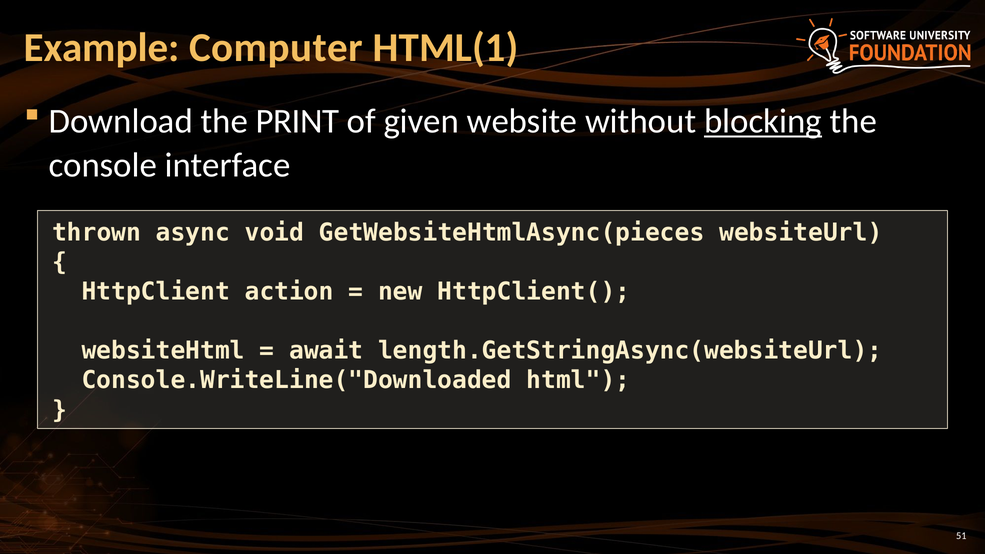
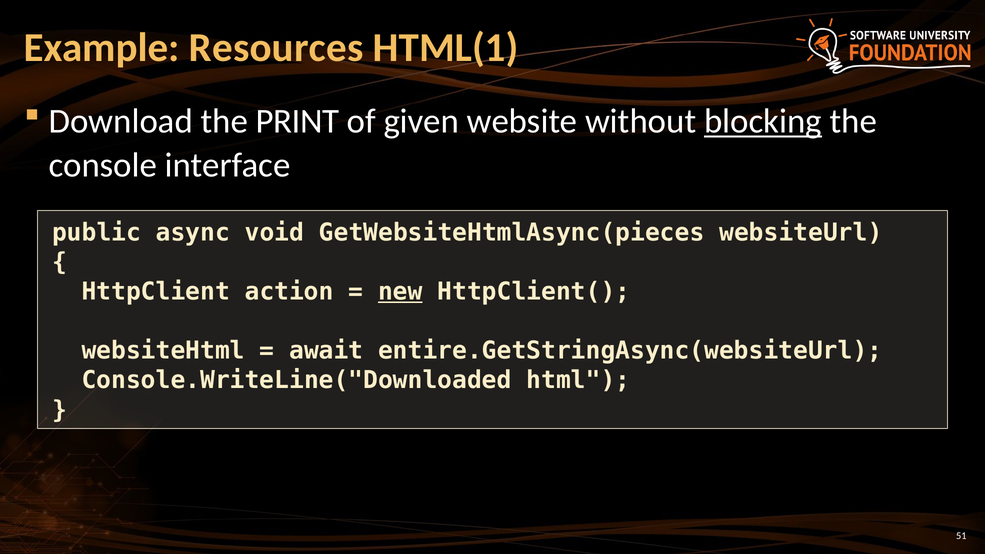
Computer: Computer -> Resources (276, 48)
thrown: thrown -> public (97, 233)
new underline: none -> present (400, 292)
length.GetStringAsync(websiteUrl: length.GetStringAsync(websiteUrl -> entire.GetStringAsync(websiteUrl (630, 351)
